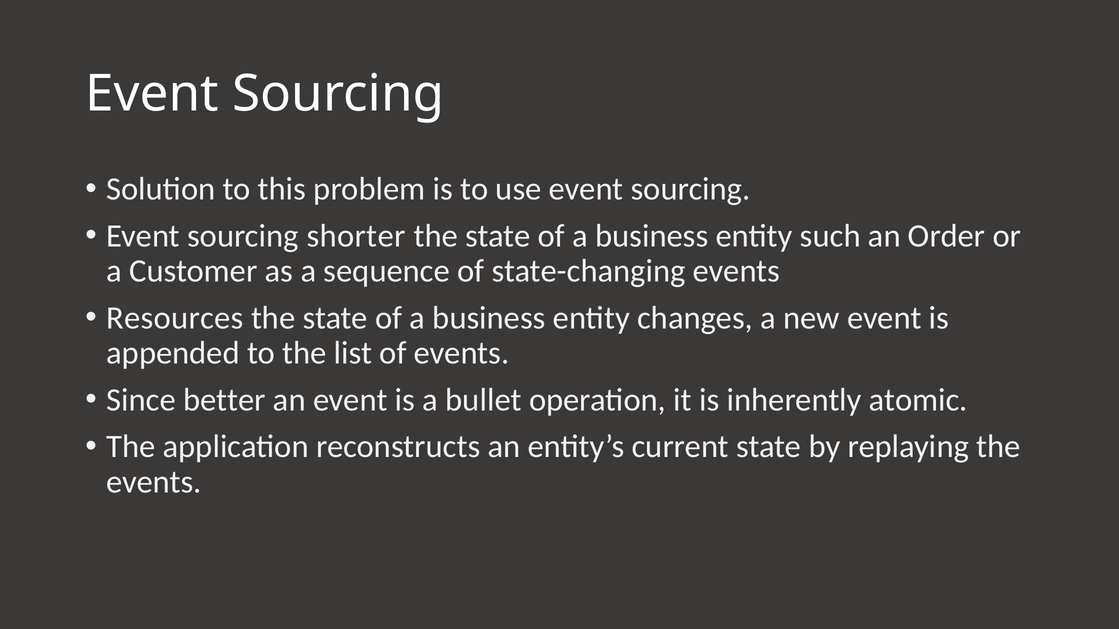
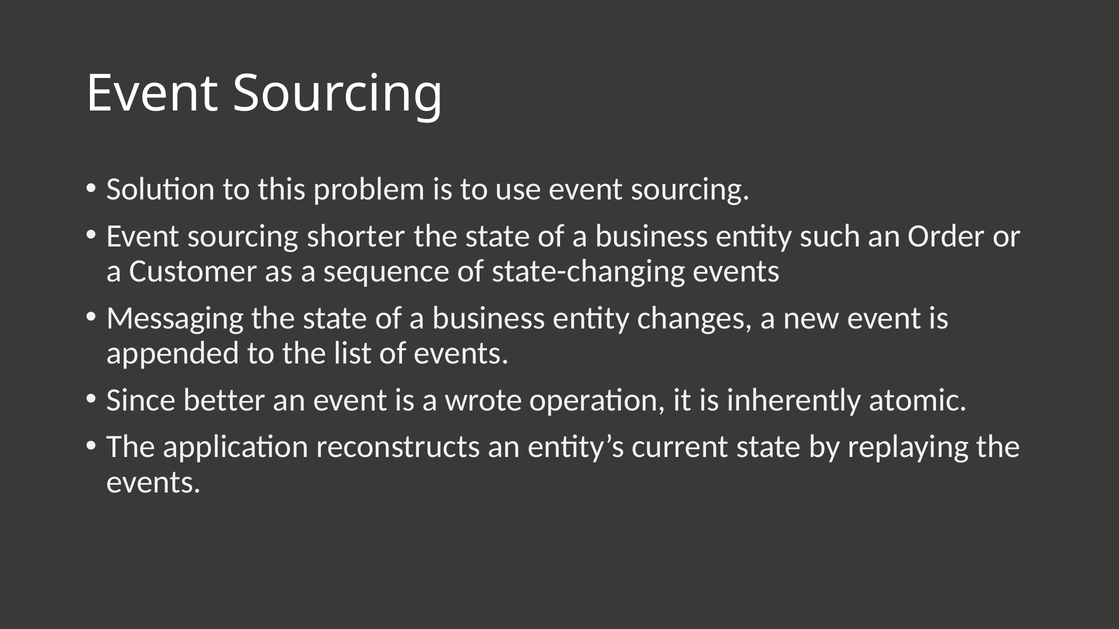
Resources: Resources -> Messaging (175, 318)
bullet: bullet -> wrote (484, 400)
